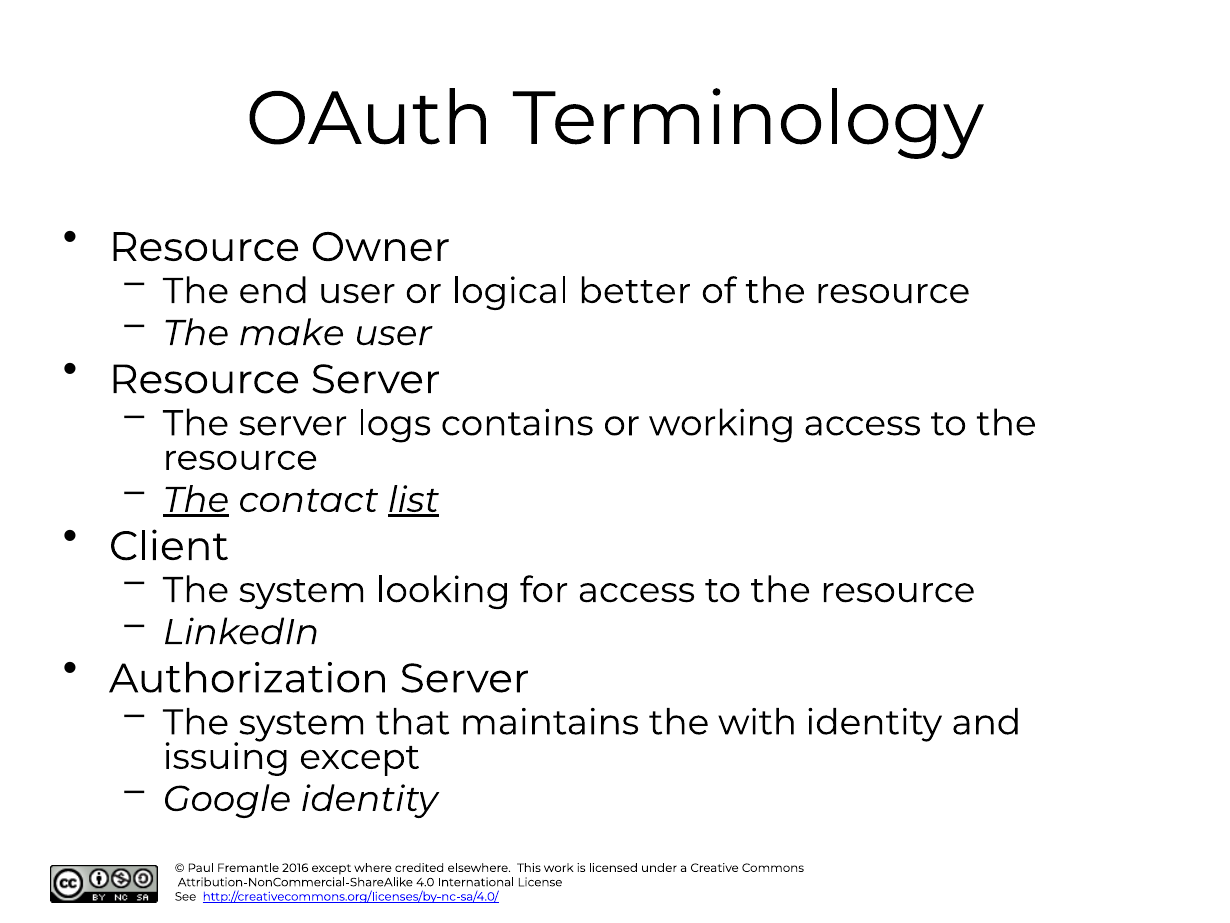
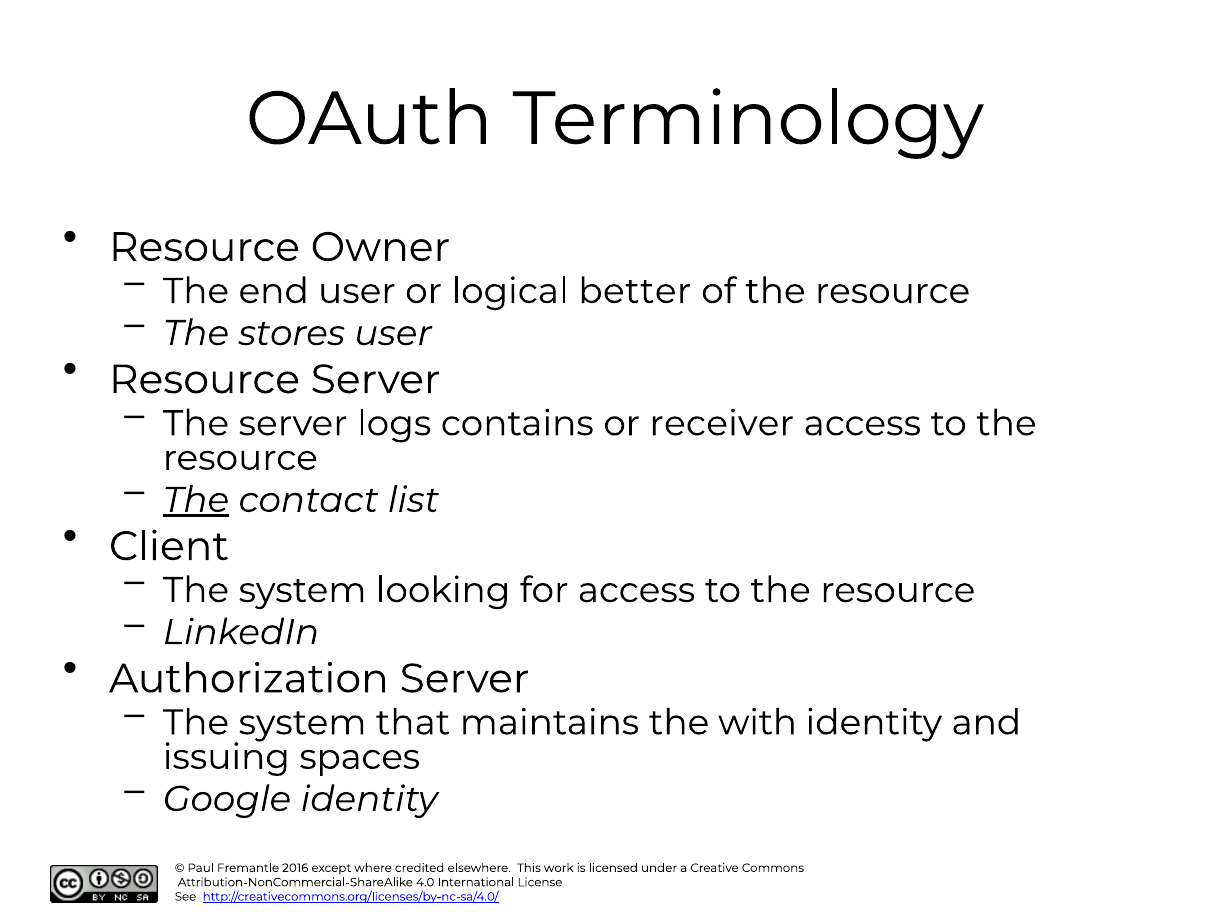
make: make -> stores (292, 333)
working: working -> receiver (722, 423)
list underline: present -> none (413, 500)
issuing except: except -> spaces (360, 757)
